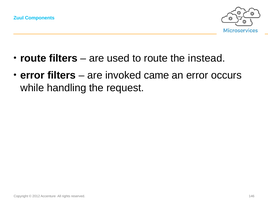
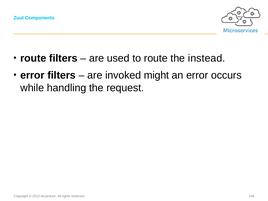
came: came -> might (156, 75)
